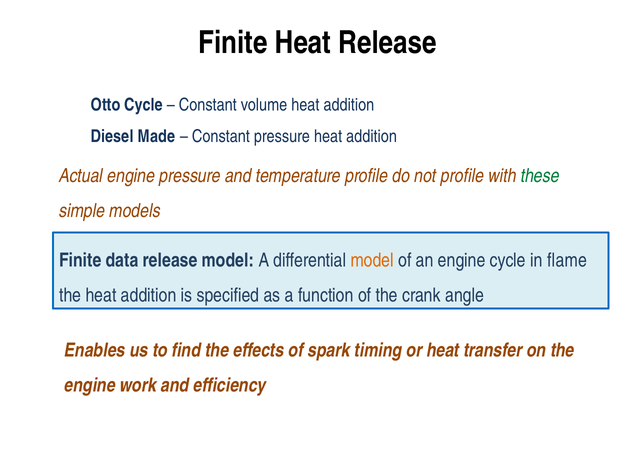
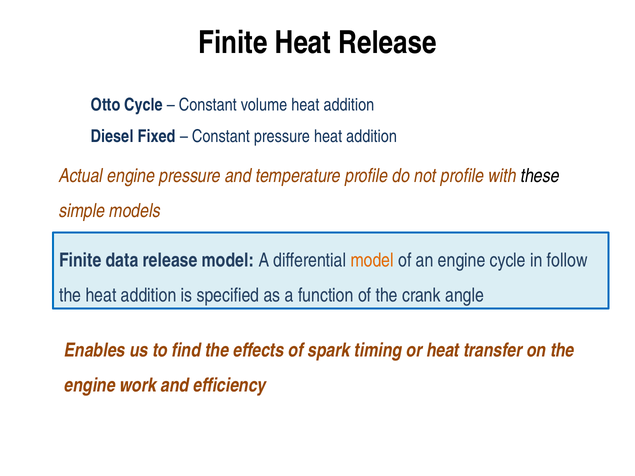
Made: Made -> Fixed (157, 137)
these colour: green -> black (540, 176)
flame: flame -> follow (567, 261)
